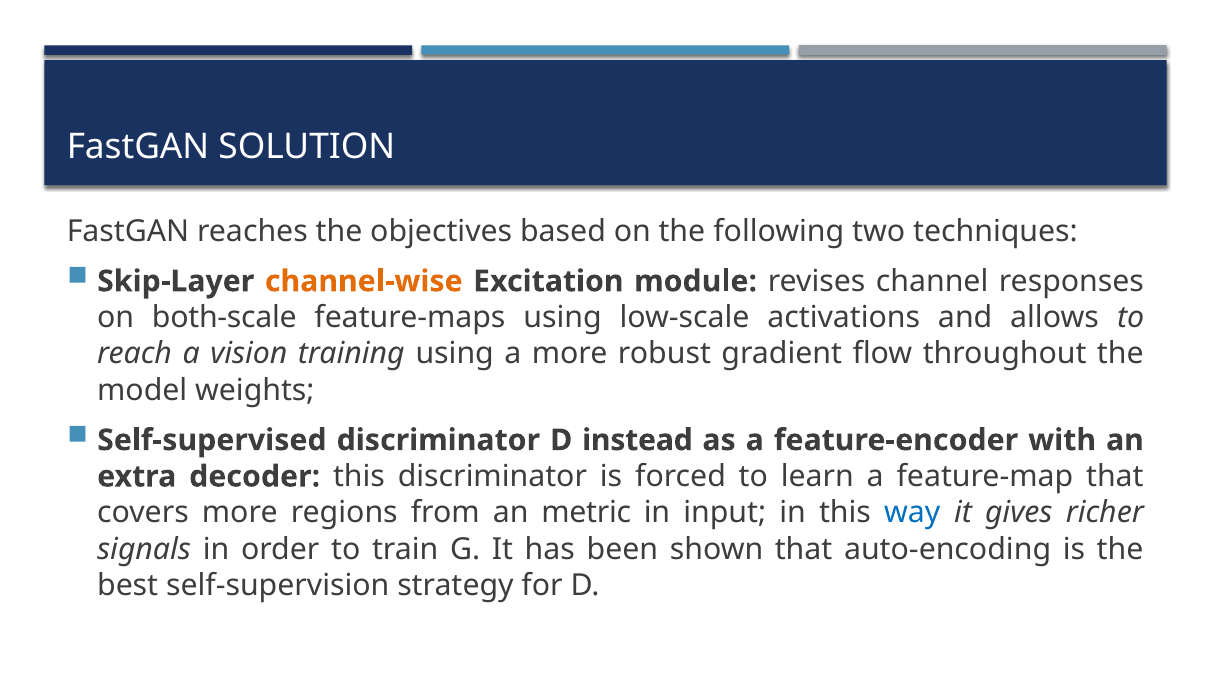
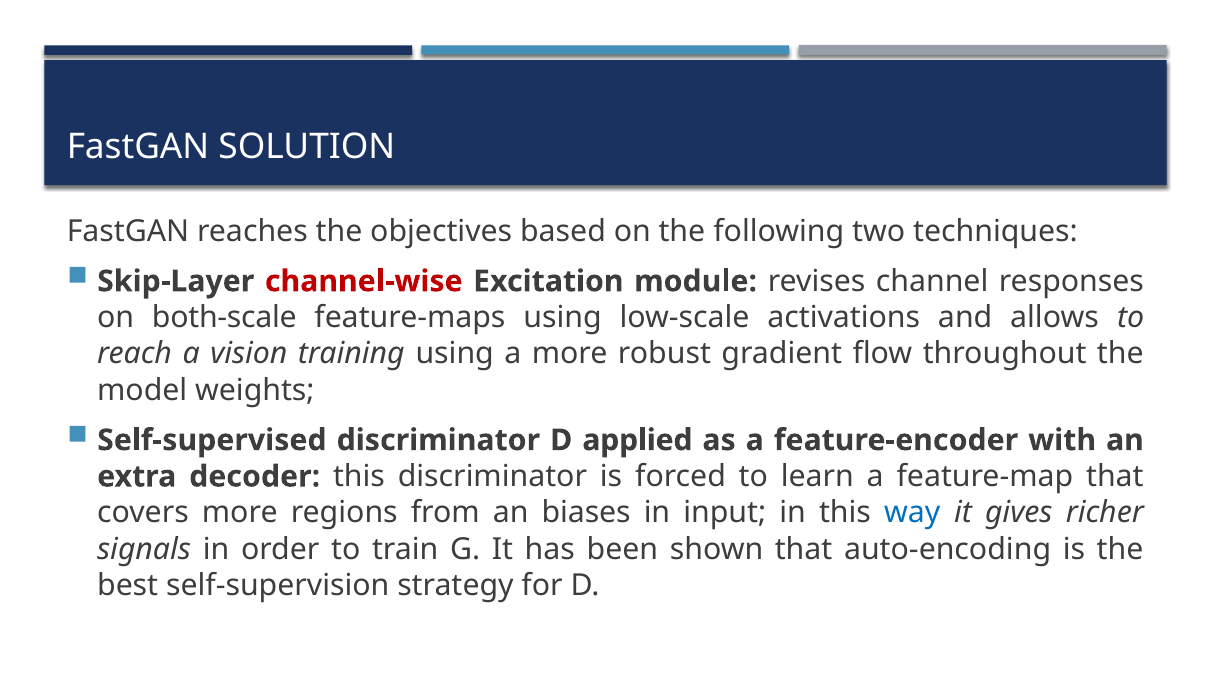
channel-wise colour: orange -> red (364, 281)
instead: instead -> applied (637, 440)
metric: metric -> biases (586, 513)
